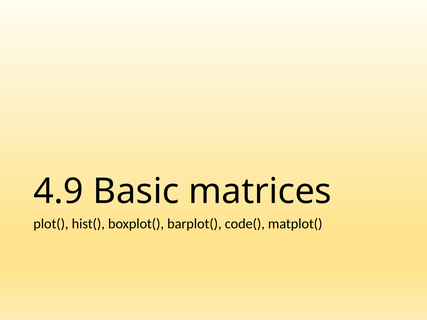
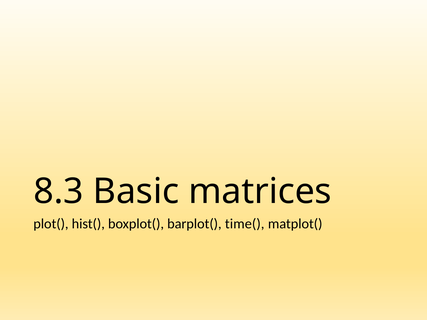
4.9: 4.9 -> 8.3 (59, 191)
code(: code( -> time( (245, 224)
